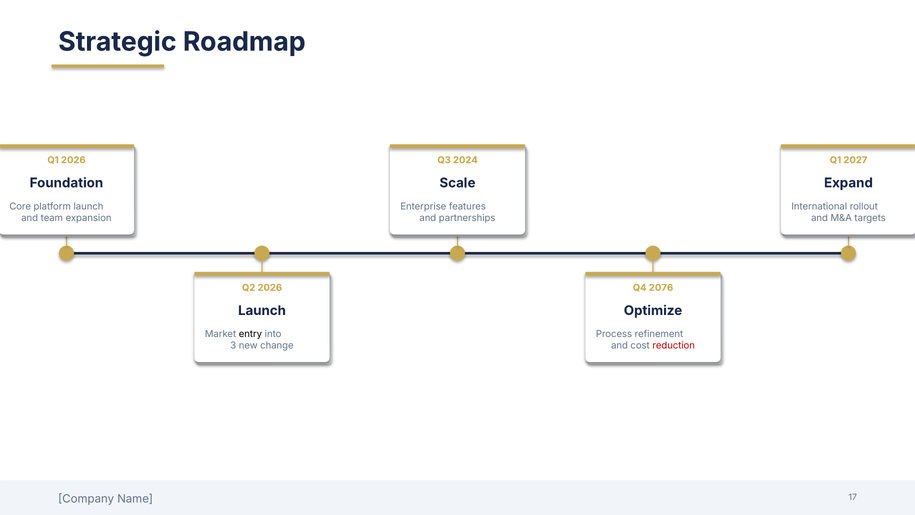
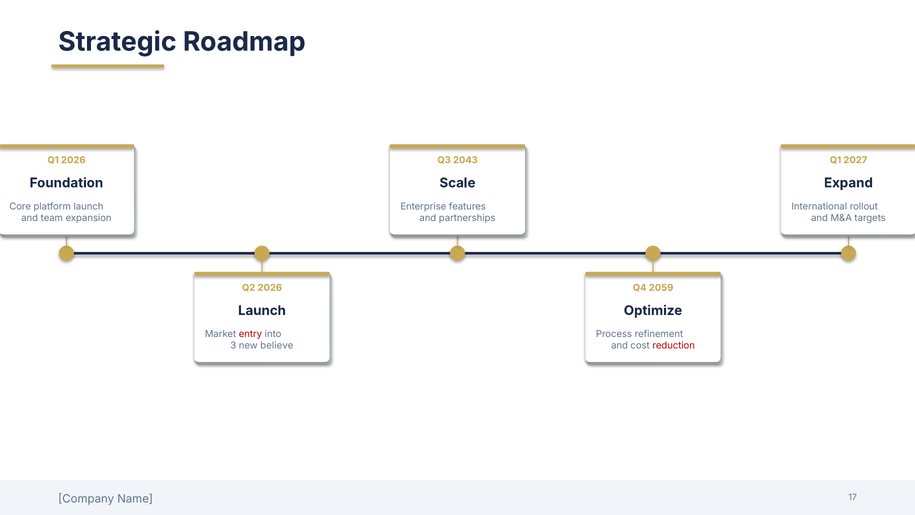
2024: 2024 -> 2043 (465, 160)
2076: 2076 -> 2059 (661, 288)
entry colour: black -> red (250, 334)
change: change -> believe (277, 346)
